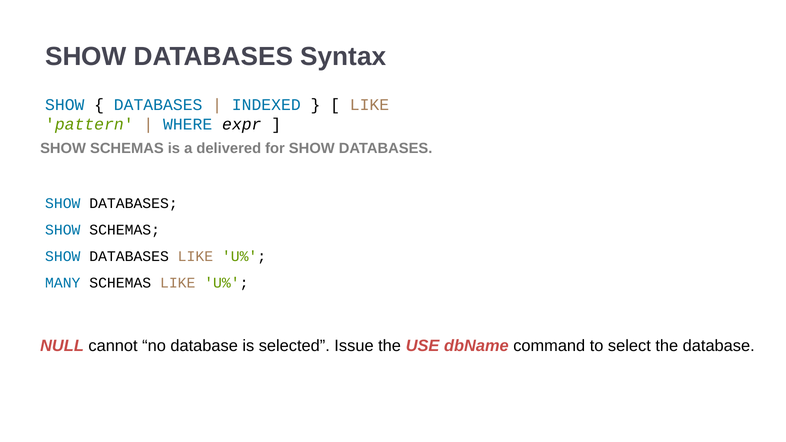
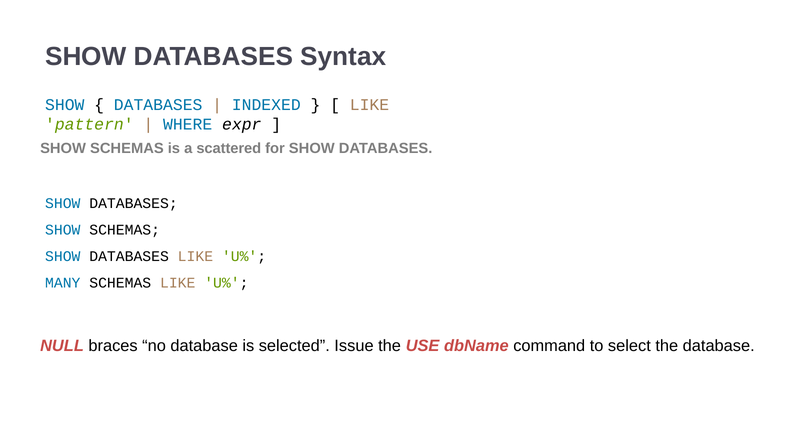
delivered: delivered -> scattered (229, 148)
cannot: cannot -> braces (113, 346)
